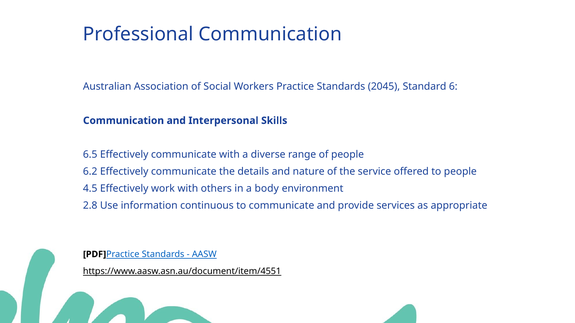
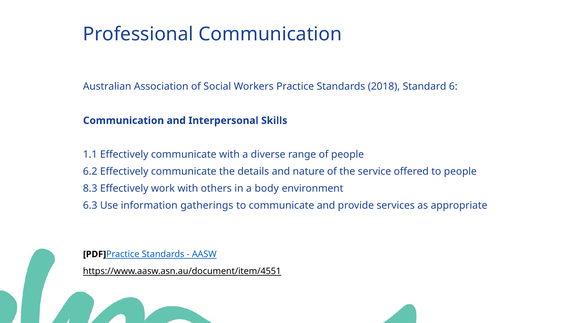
2045: 2045 -> 2018 (384, 87)
6.5: 6.5 -> 1.1 (90, 155)
4.5: 4.5 -> 8.3 (90, 189)
2.8: 2.8 -> 6.3 (90, 206)
continuous: continuous -> gatherings (207, 206)
